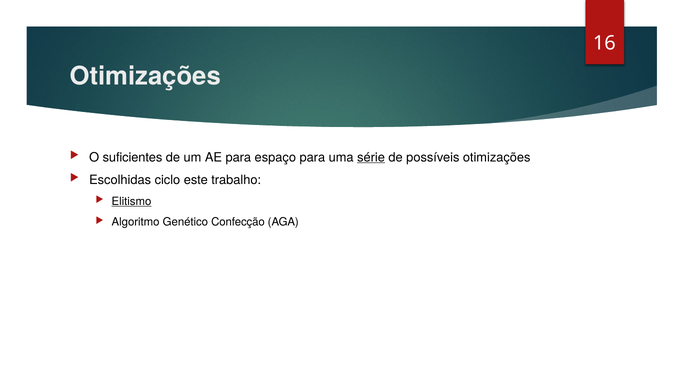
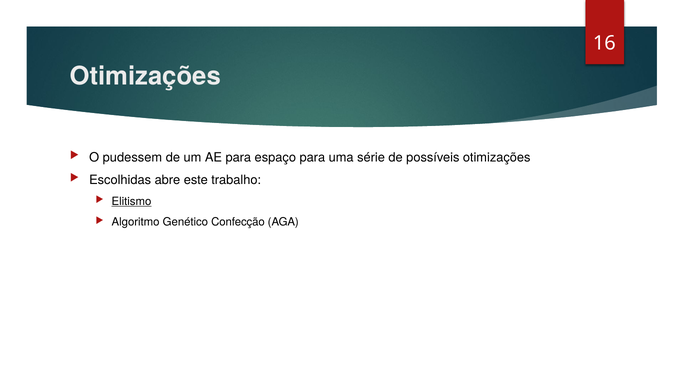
suficientes: suficientes -> pudessem (132, 157)
série underline: present -> none (371, 157)
ciclo: ciclo -> abre (167, 180)
